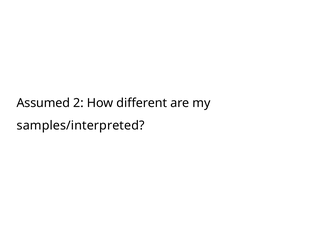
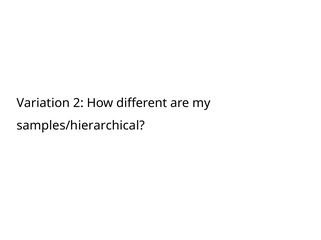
Assumed: Assumed -> Variation (43, 103)
samples/interpreted: samples/interpreted -> samples/hierarchical (81, 126)
